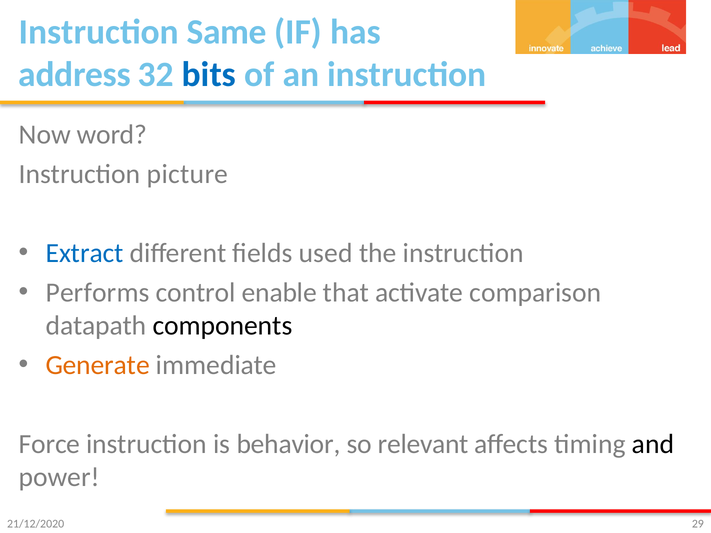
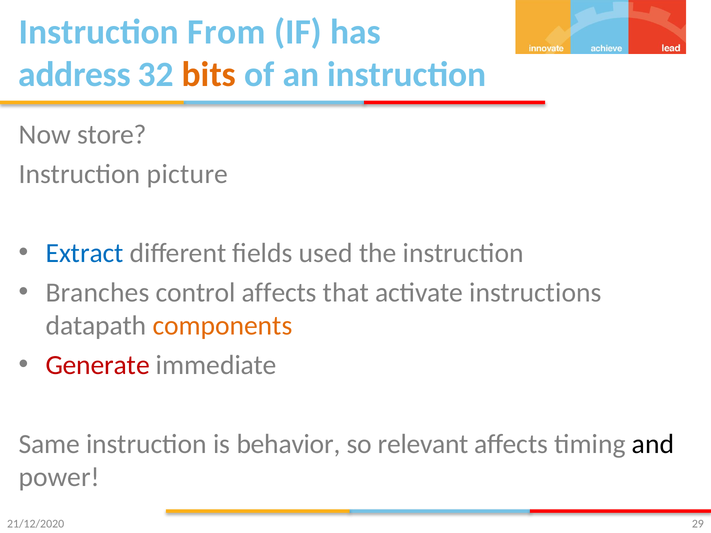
Same: Same -> From (226, 32)
bits colour: blue -> orange (209, 74)
word: word -> store (112, 135)
Performs: Performs -> Branches (98, 293)
control enable: enable -> affects (279, 293)
comparison: comparison -> instructions (535, 293)
components colour: black -> orange (222, 326)
Generate colour: orange -> red (98, 365)
Force: Force -> Same (50, 444)
